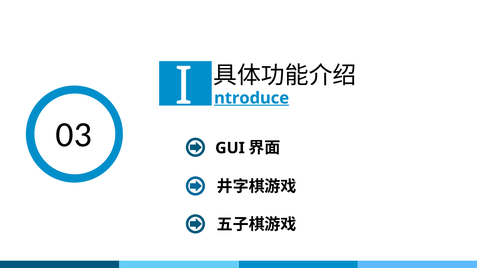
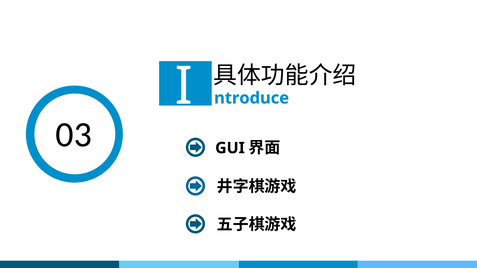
ntroduce underline: present -> none (252, 98)
